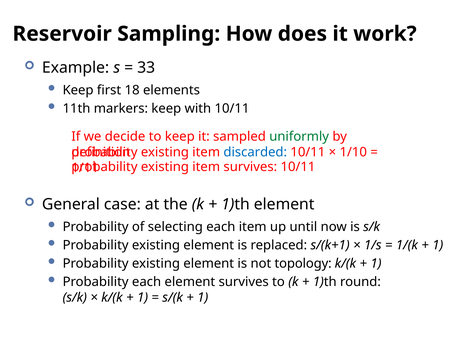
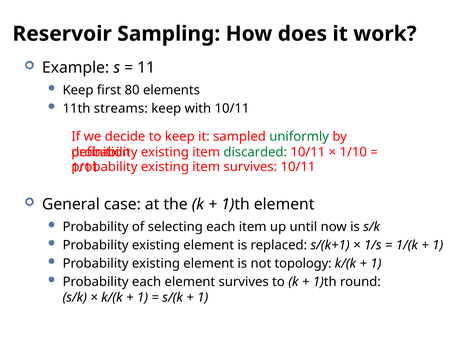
33: 33 -> 11 (146, 68)
18: 18 -> 80 (132, 90)
markers: markers -> streams (121, 108)
discarded colour: blue -> green (255, 152)
